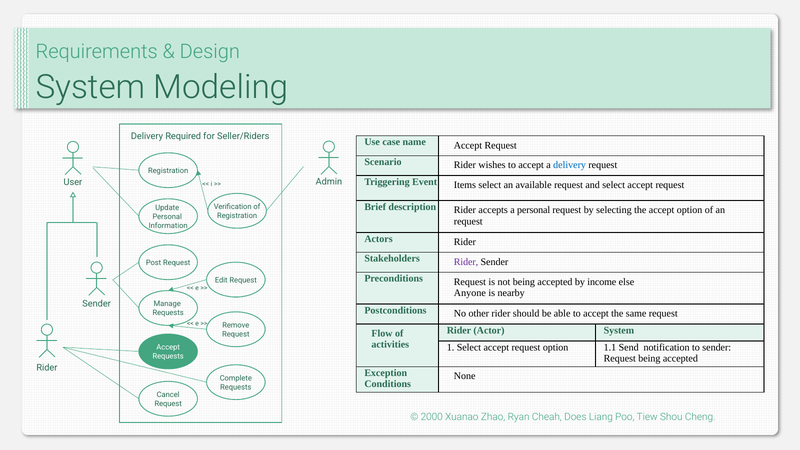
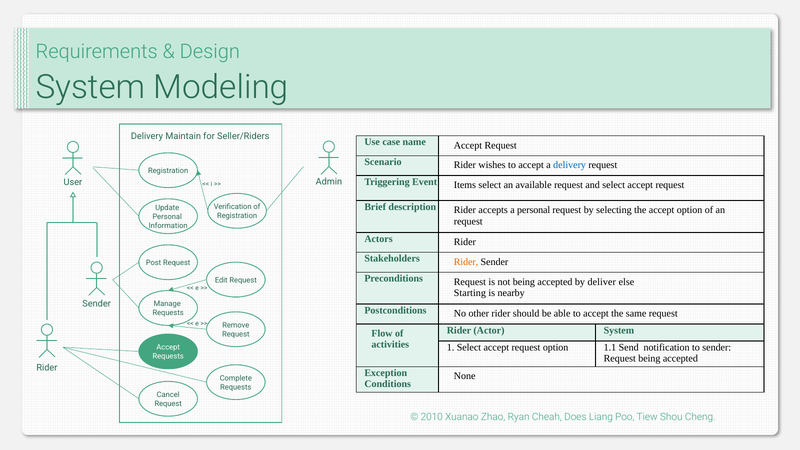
Required: Required -> Maintain (183, 136)
Rider colour: purple -> orange (466, 262)
income: income -> deliver (602, 282)
Anyone: Anyone -> Starting (470, 293)
2000: 2000 -> 2010 (432, 417)
